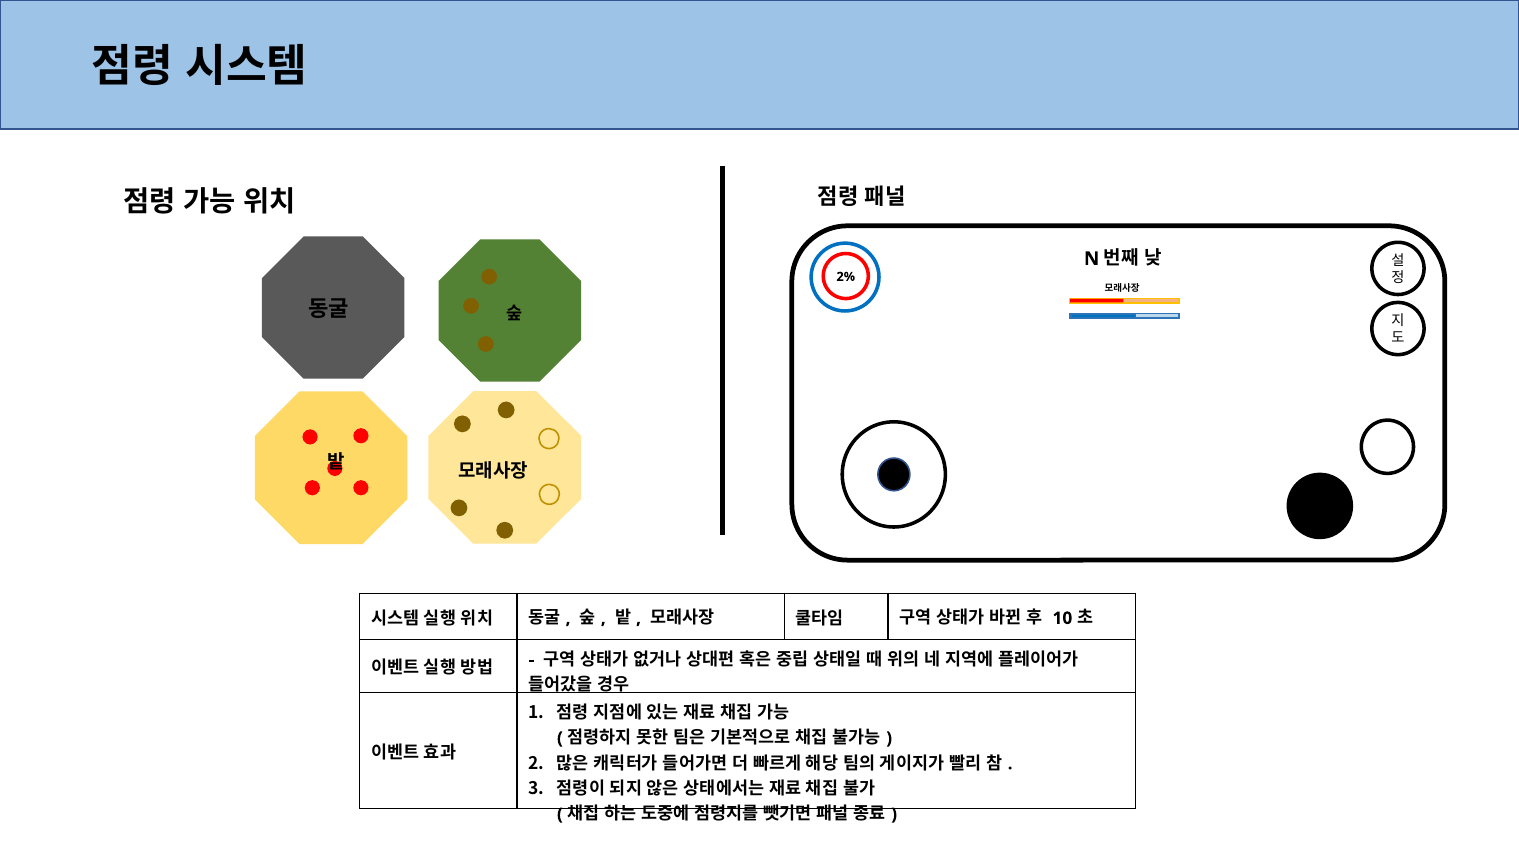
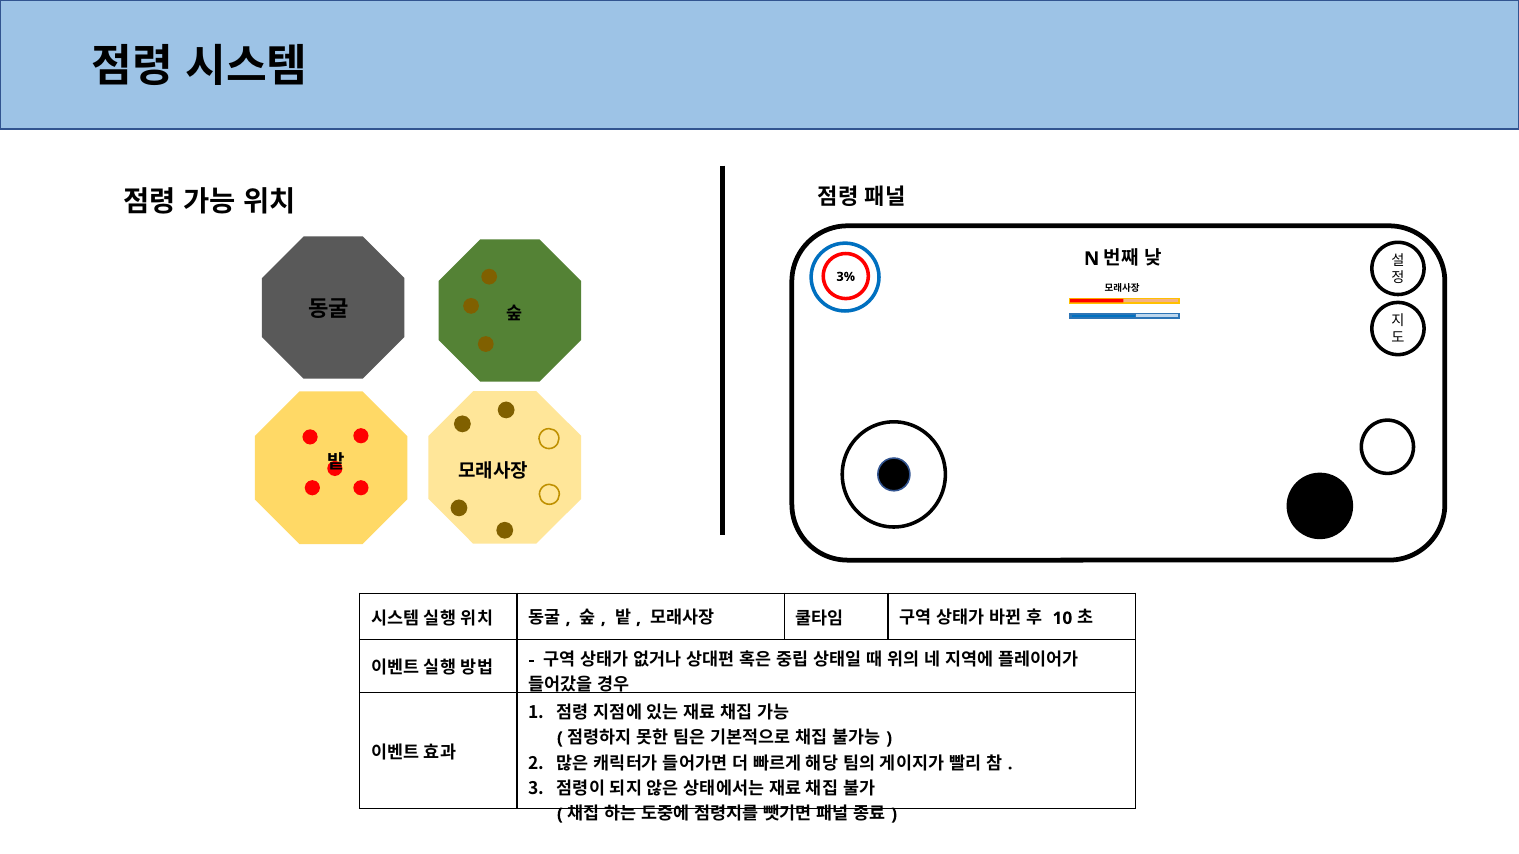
2%: 2% -> 3% (846, 277)
